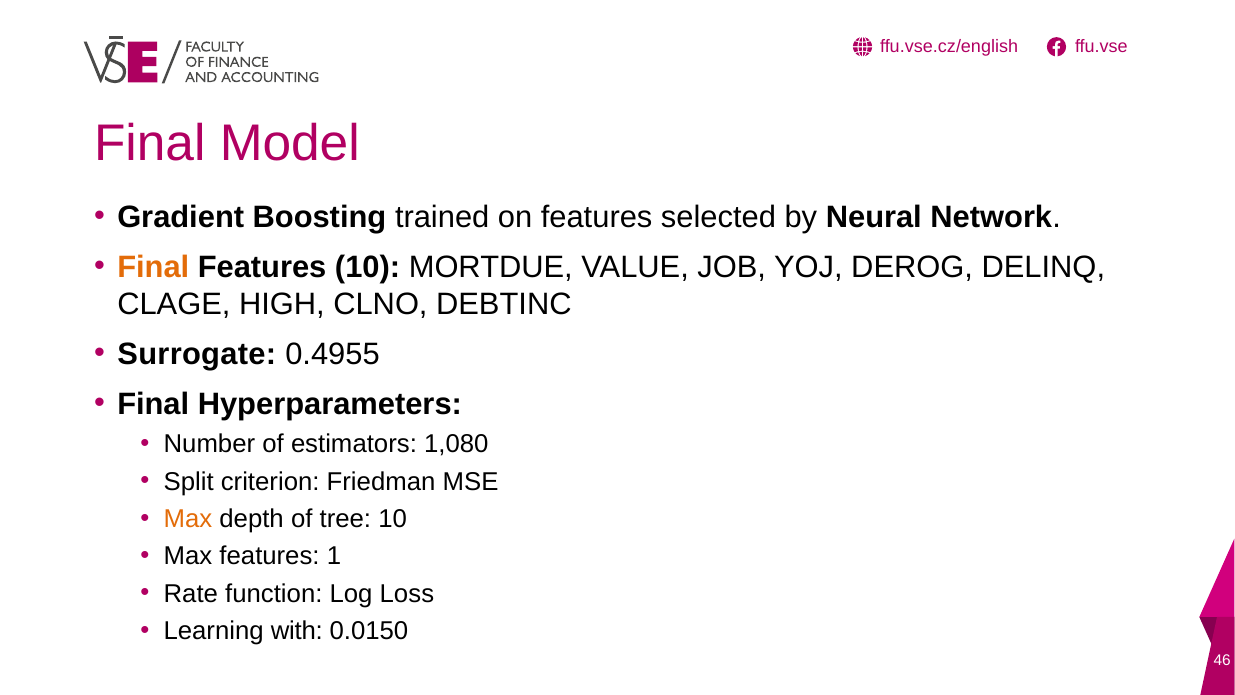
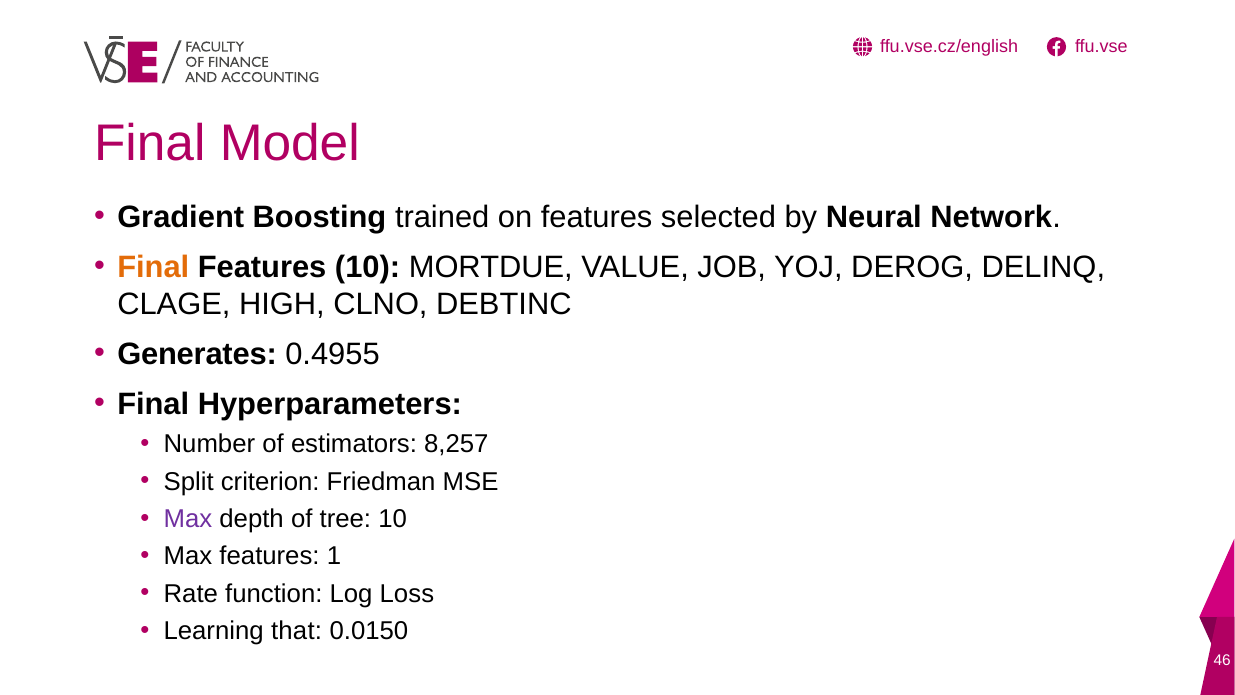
Surrogate: Surrogate -> Generates (197, 354)
1,080: 1,080 -> 8,257 (456, 444)
Max colour: orange -> purple (188, 519)
with: with -> that (297, 631)
